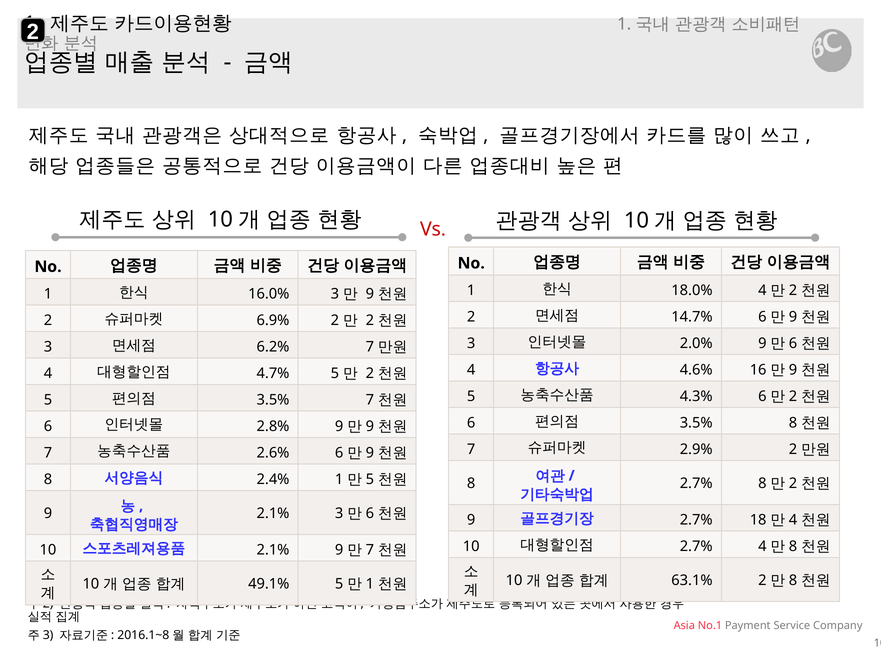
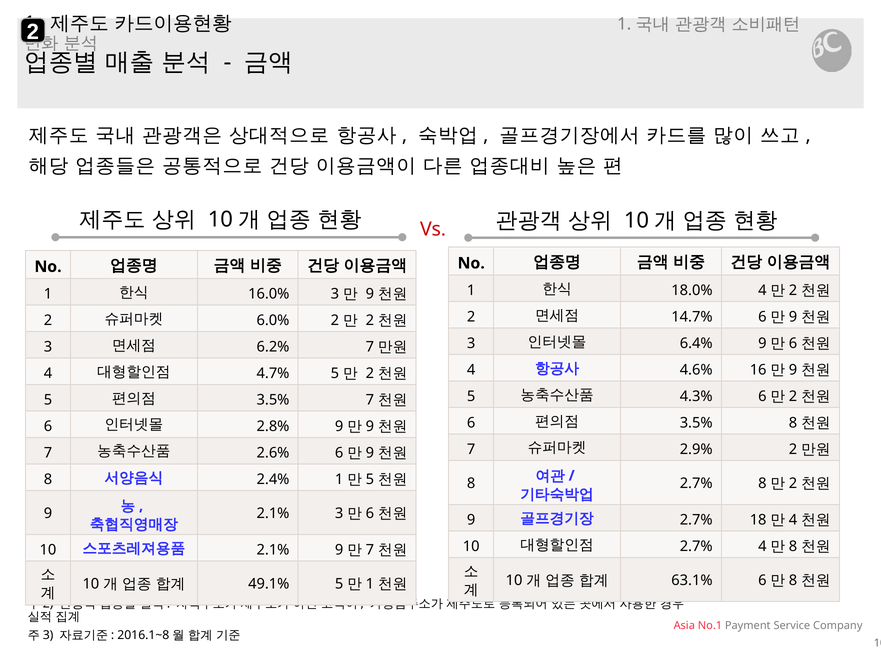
6.9%: 6.9% -> 6.0% (273, 320)
2.0%: 2.0% -> 6.4% (696, 343)
63.1% 2: 2 -> 6 (762, 580)
